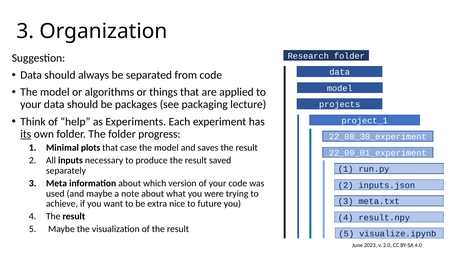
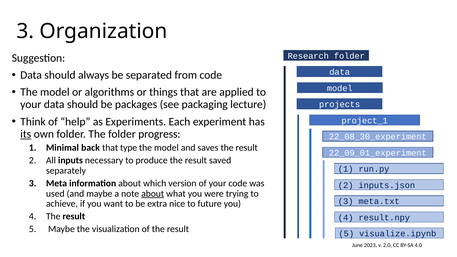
plots: plots -> back (91, 148)
case: case -> type (129, 148)
about underline: none -> present (153, 194)
